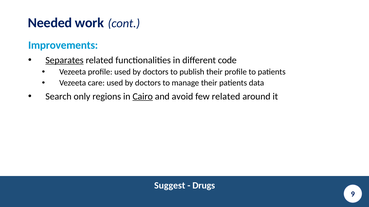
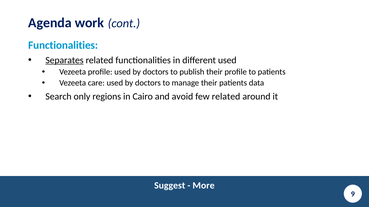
Needed: Needed -> Agenda (50, 23)
Improvements: Improvements -> Functionalities (63, 45)
different code: code -> used (227, 60)
Cairo underline: present -> none (143, 97)
Drugs: Drugs -> More (204, 186)
